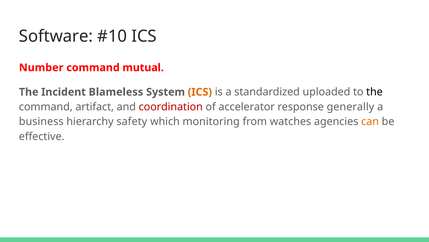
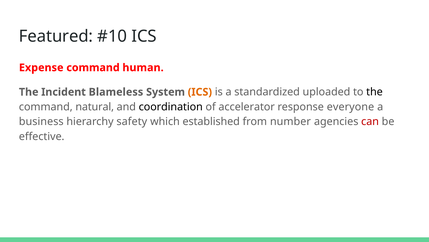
Software: Software -> Featured (56, 36)
Number: Number -> Expense (41, 67)
mutual: mutual -> human (143, 67)
artifact: artifact -> natural (95, 107)
coordination colour: red -> black (171, 107)
generally: generally -> everyone (350, 107)
monitoring: monitoring -> established (211, 121)
watches: watches -> number (290, 121)
can colour: orange -> red (370, 121)
